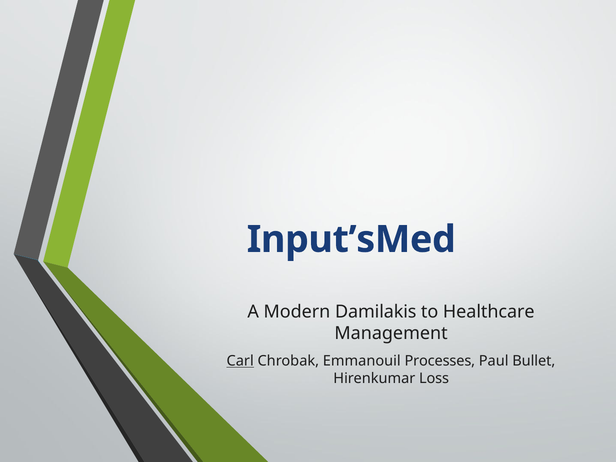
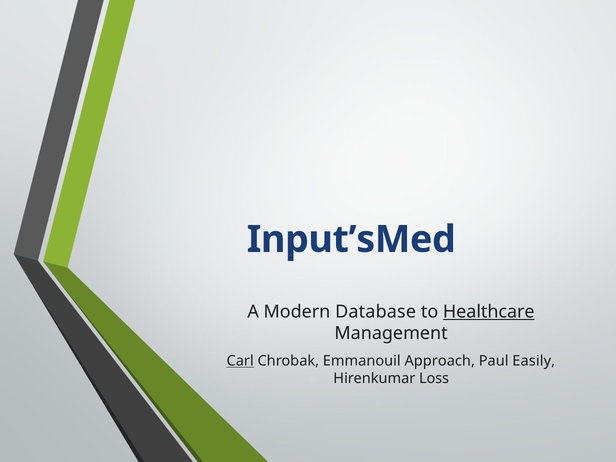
Damilakis: Damilakis -> Database (376, 312)
Healthcare underline: none -> present (489, 312)
Processes: Processes -> Approach (440, 361)
Bullet: Bullet -> Easily (534, 361)
